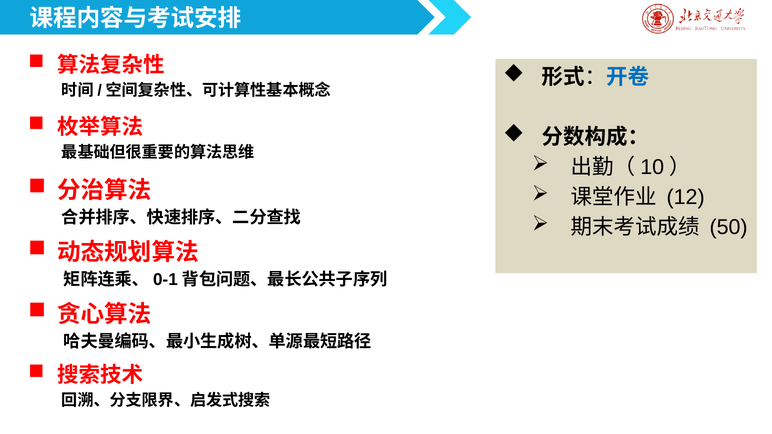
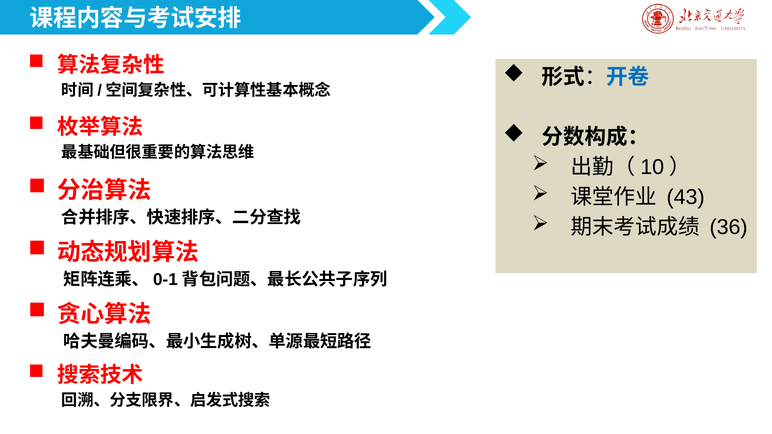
12: 12 -> 43 (686, 197)
50: 50 -> 36 (729, 227)
